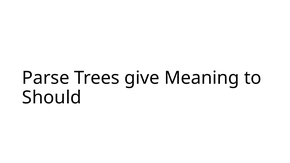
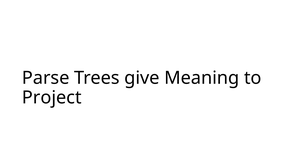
Should: Should -> Project (52, 98)
